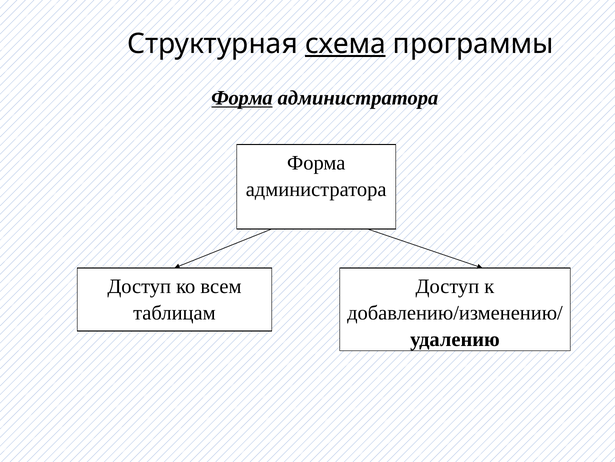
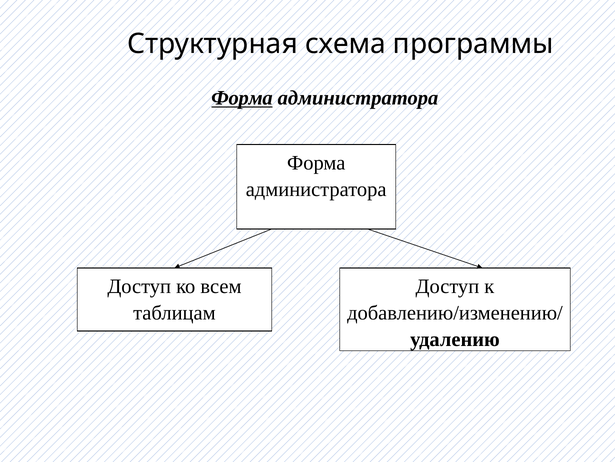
схема underline: present -> none (345, 44)
